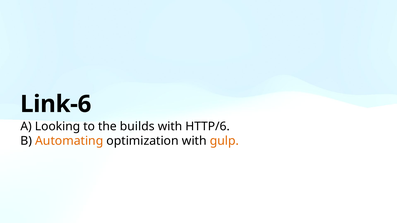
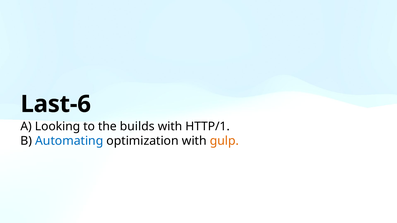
Link-6: Link-6 -> Last-6 (56, 104)
HTTP/6: HTTP/6 -> HTTP/1 (208, 127)
Automating colour: orange -> blue (69, 141)
